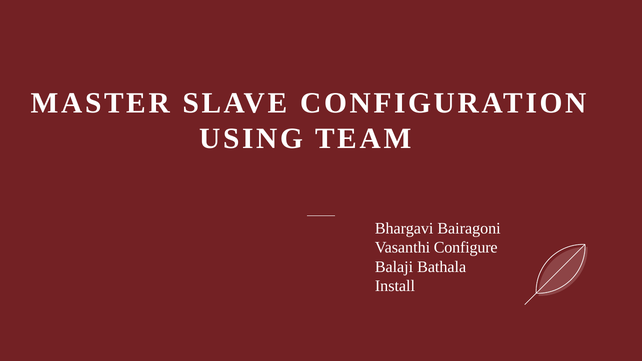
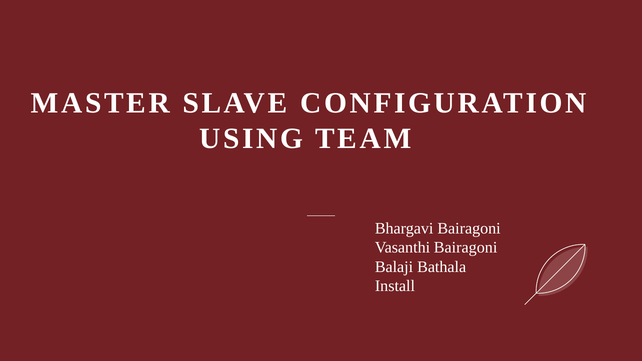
Vasanthi Configure: Configure -> Bairagoni (466, 248)
